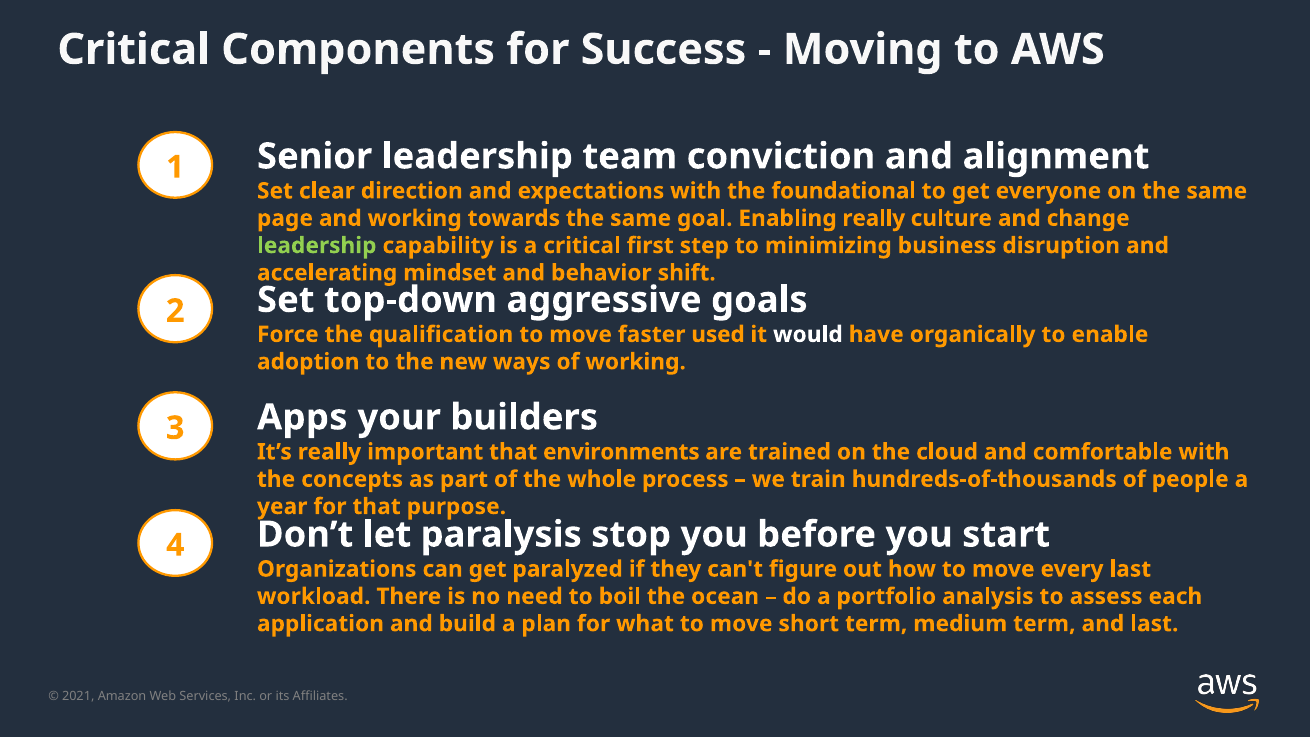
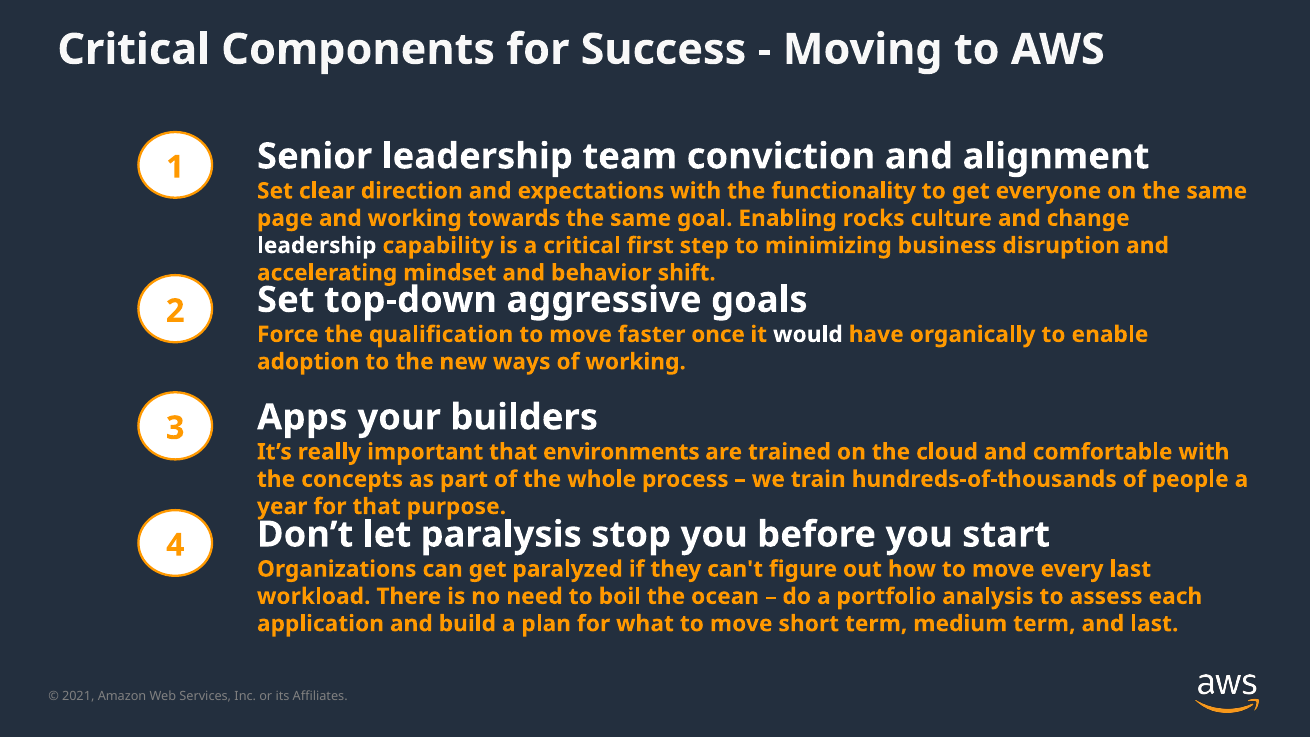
foundational: foundational -> functionality (844, 191)
Enabling really: really -> rocks (874, 218)
leadership colour: light green -> white (317, 246)
used: used -> once (718, 334)
